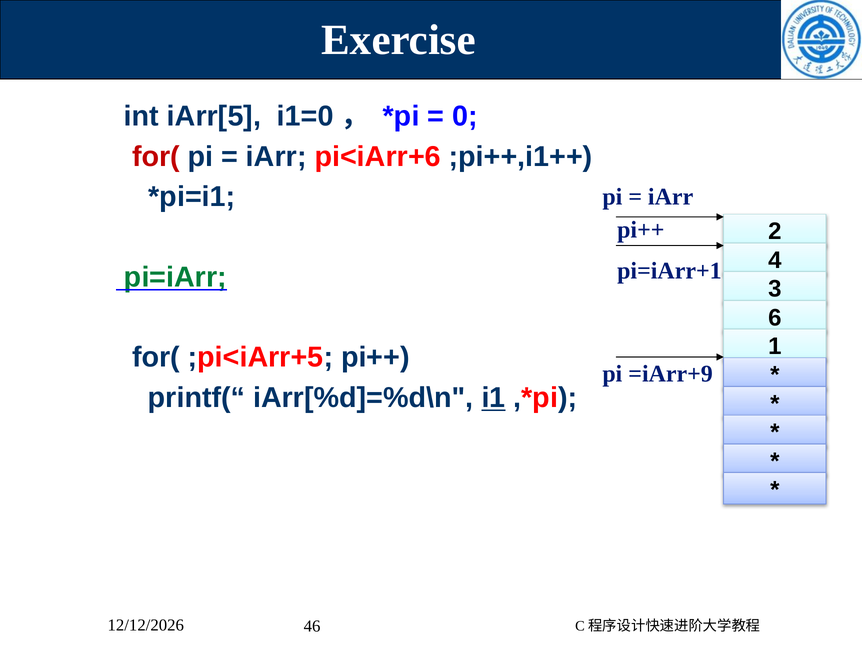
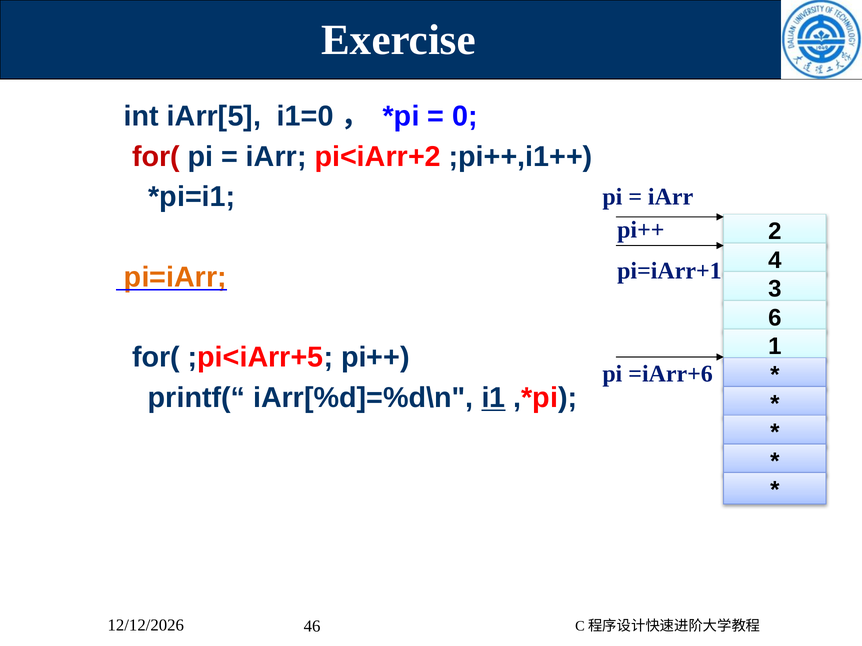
pi<iArr+6: pi<iArr+6 -> pi<iArr+2 (378, 157)
pi=iArr colour: green -> orange (175, 277)
=iArr+9: =iArr+9 -> =iArr+6 (671, 374)
